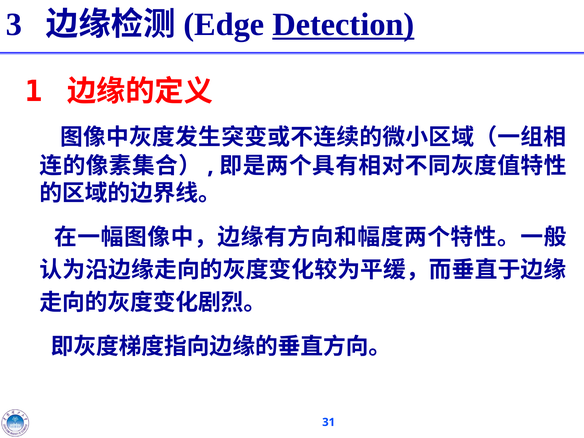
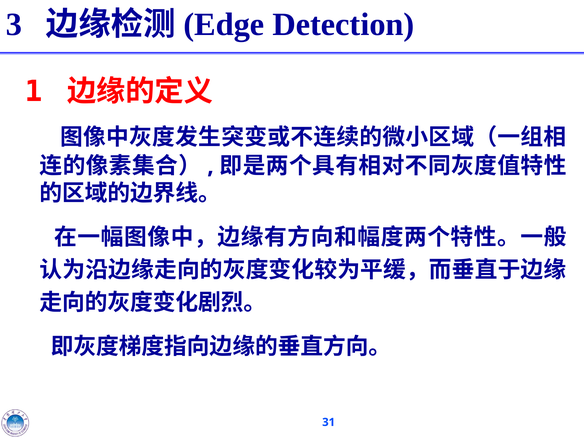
Detection underline: present -> none (343, 25)
